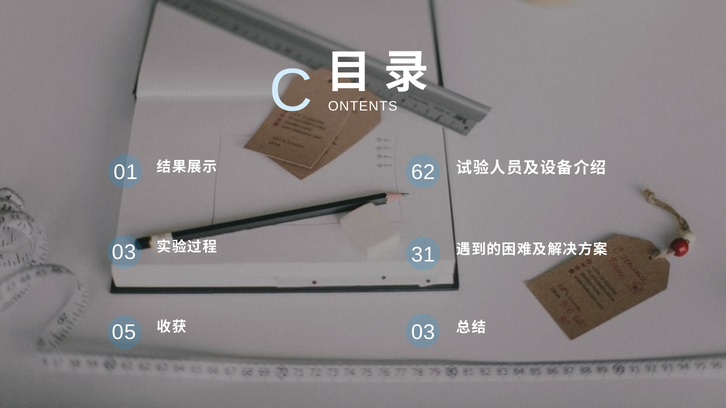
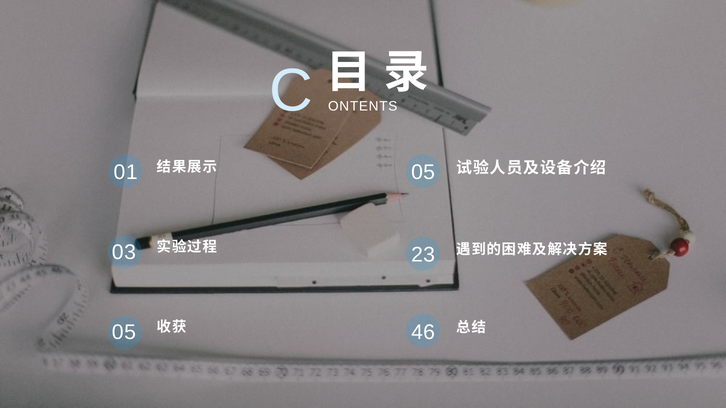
62: 62 -> 05 (423, 173)
31: 31 -> 23 (423, 255)
03: 03 -> 46 (423, 332)
